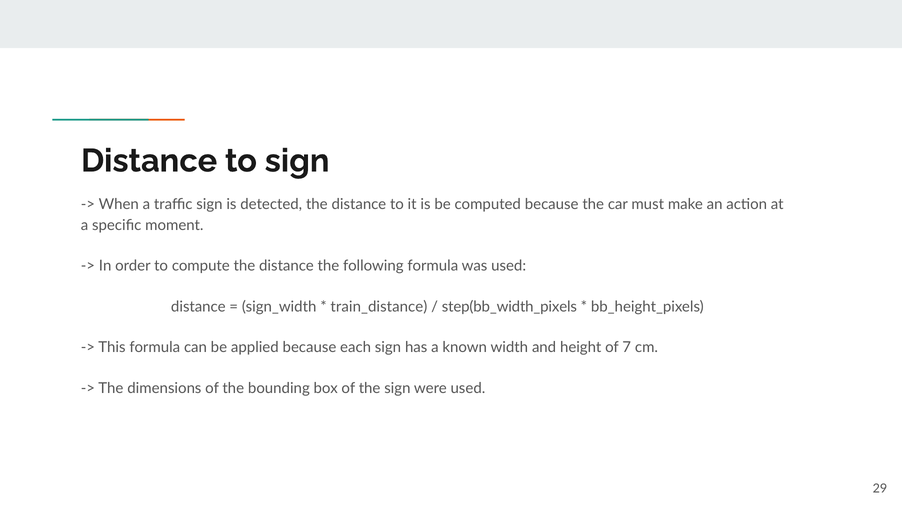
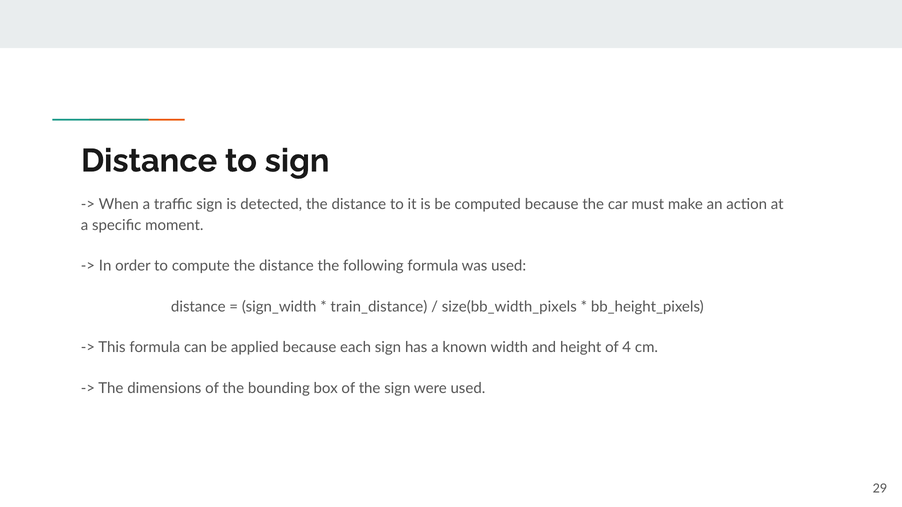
step(bb_width_pixels: step(bb_width_pixels -> size(bb_width_pixels (509, 307)
7: 7 -> 4 (627, 348)
